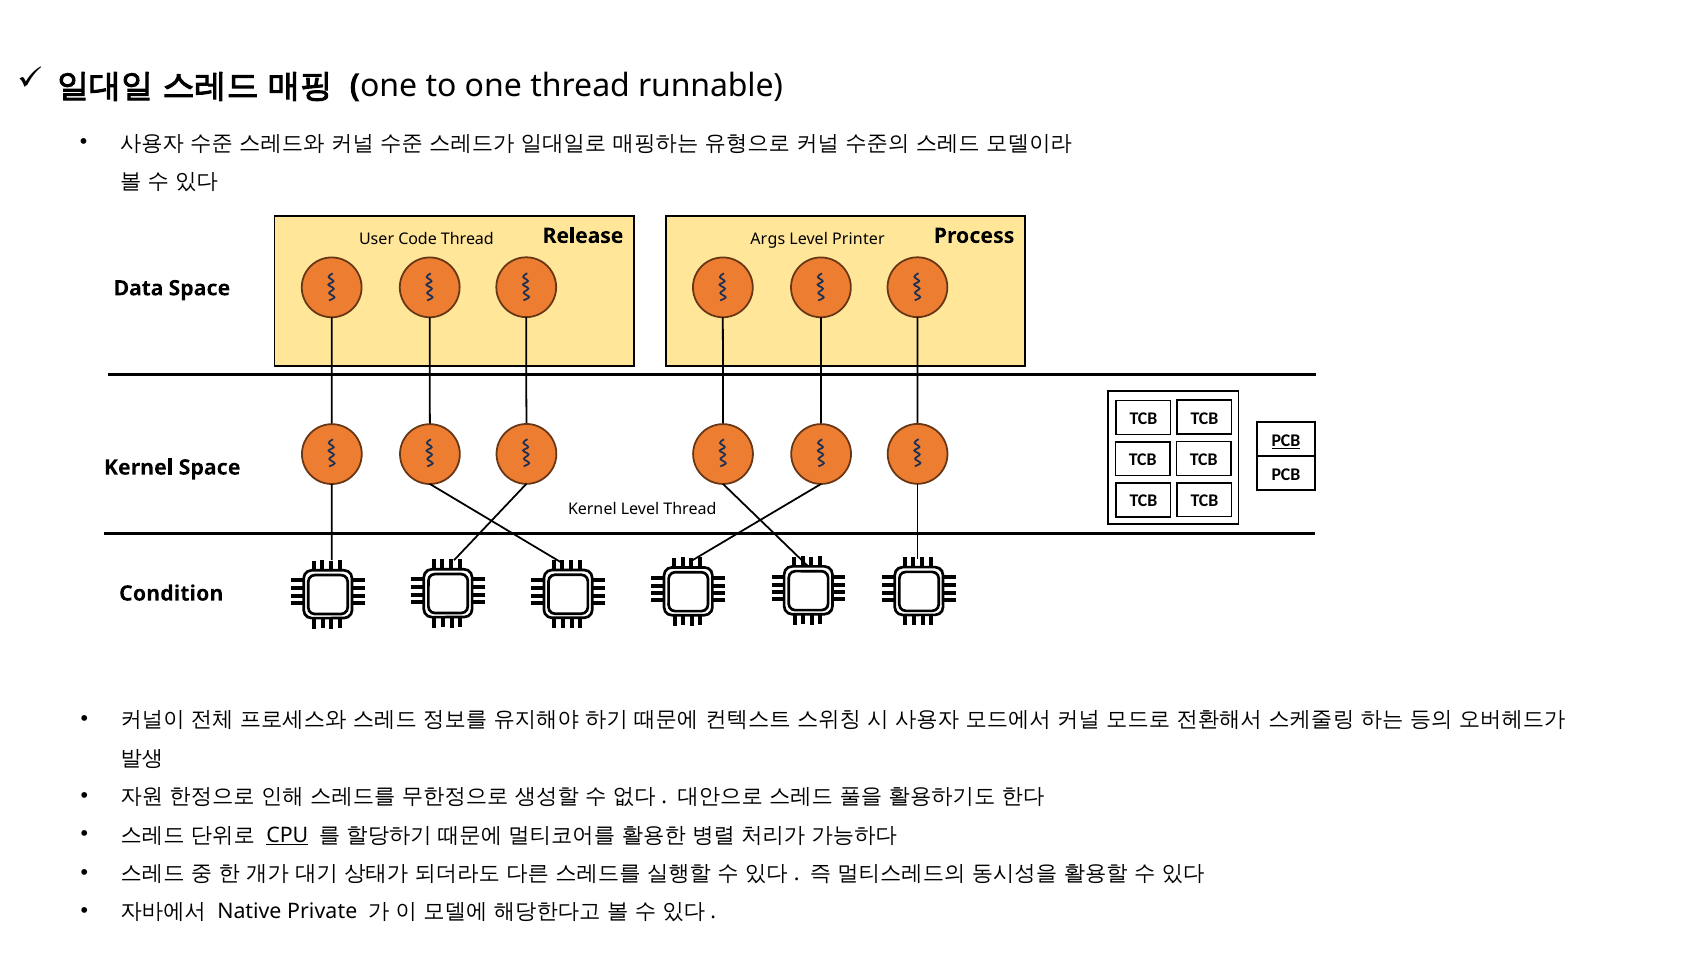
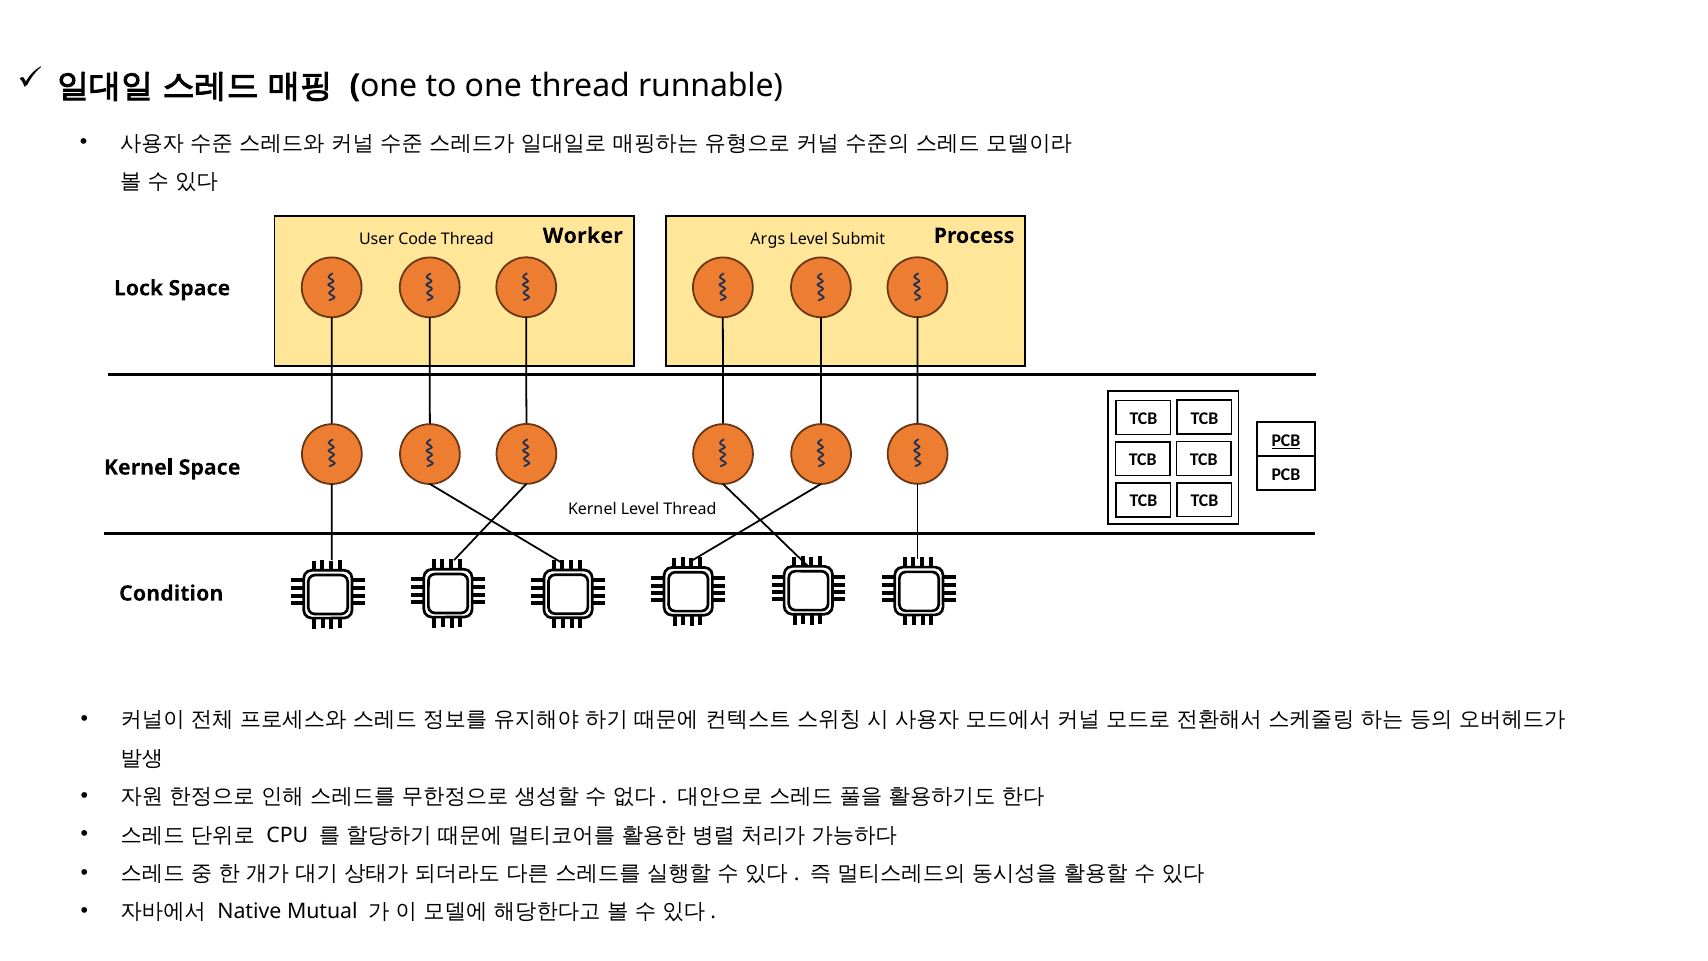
Release: Release -> Worker (583, 236)
Printer: Printer -> Submit (859, 239)
Data: Data -> Lock (139, 288)
CPU underline: present -> none (287, 835)
Private: Private -> Mutual (322, 912)
